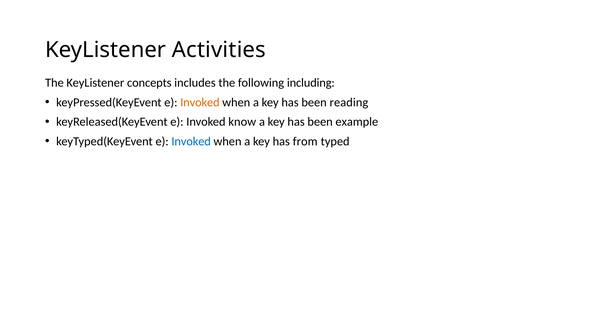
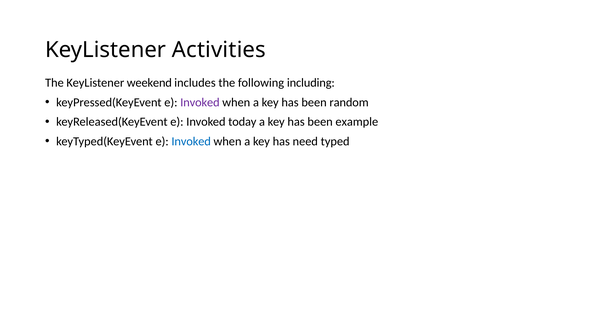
concepts: concepts -> weekend (149, 83)
Invoked colour: orange -> purple (200, 102)
reading: reading -> random (349, 102)
know: know -> today (242, 122)
from: from -> need (305, 141)
